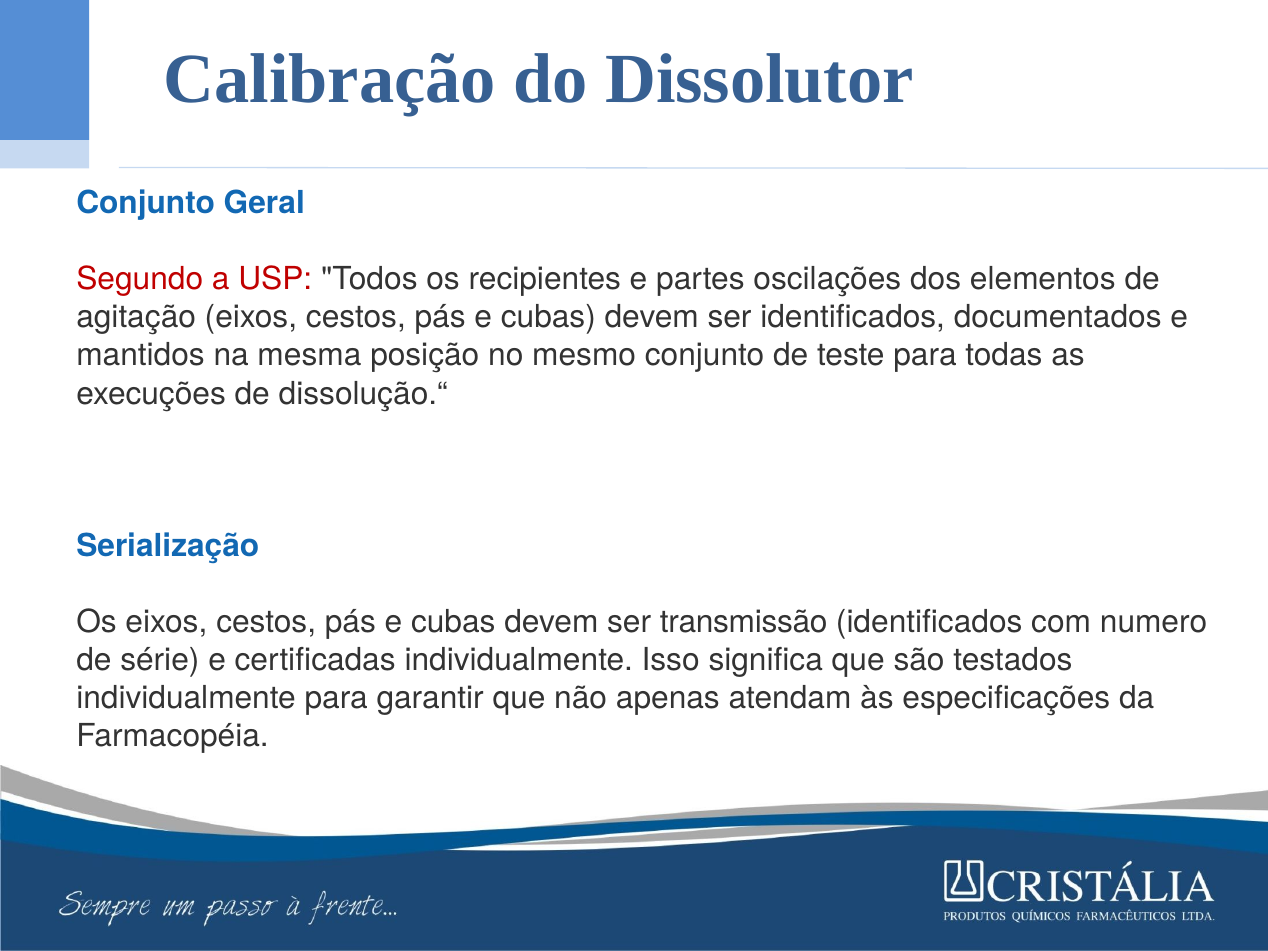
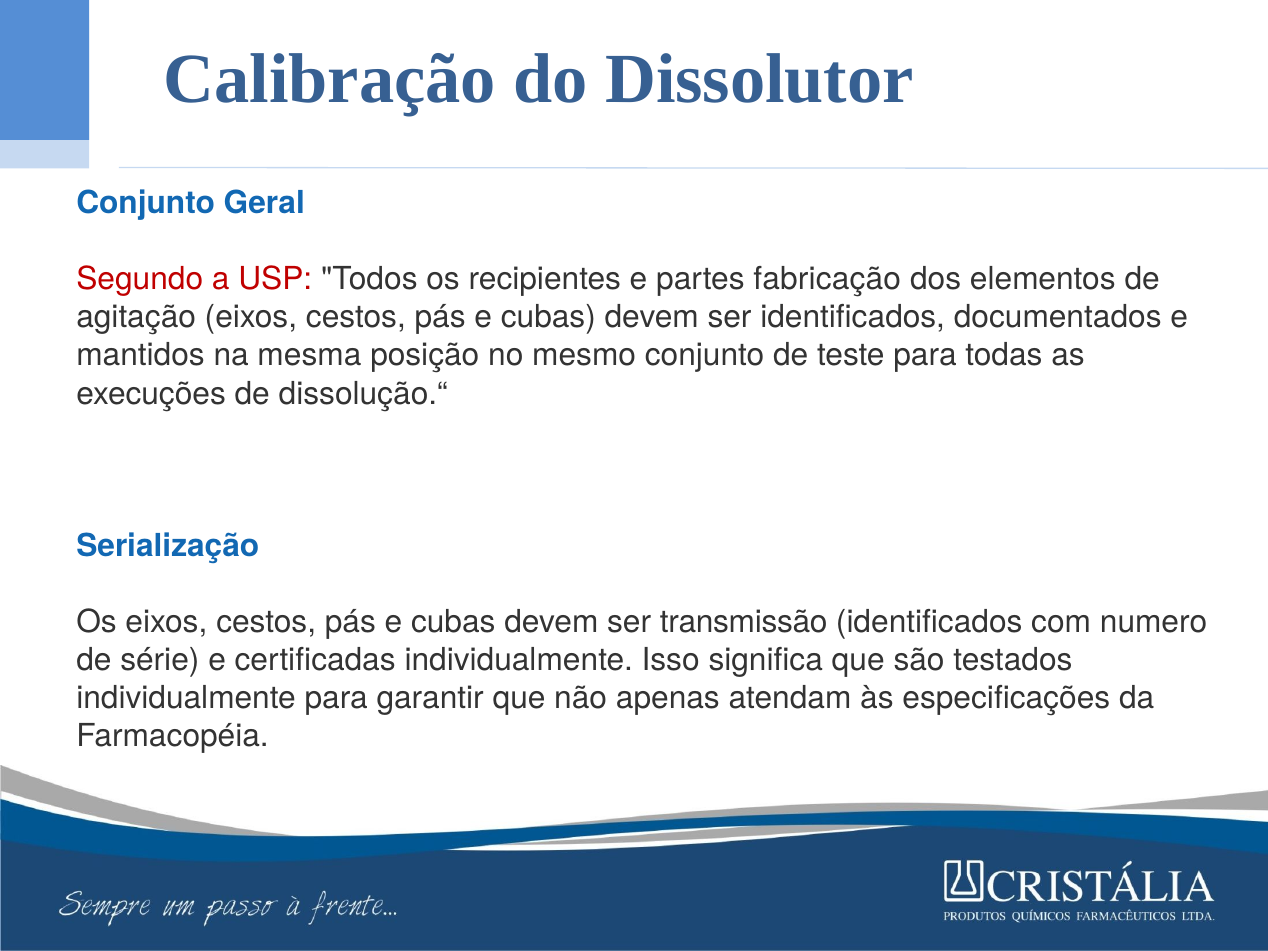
oscilações: oscilações -> fabricação (827, 279)
